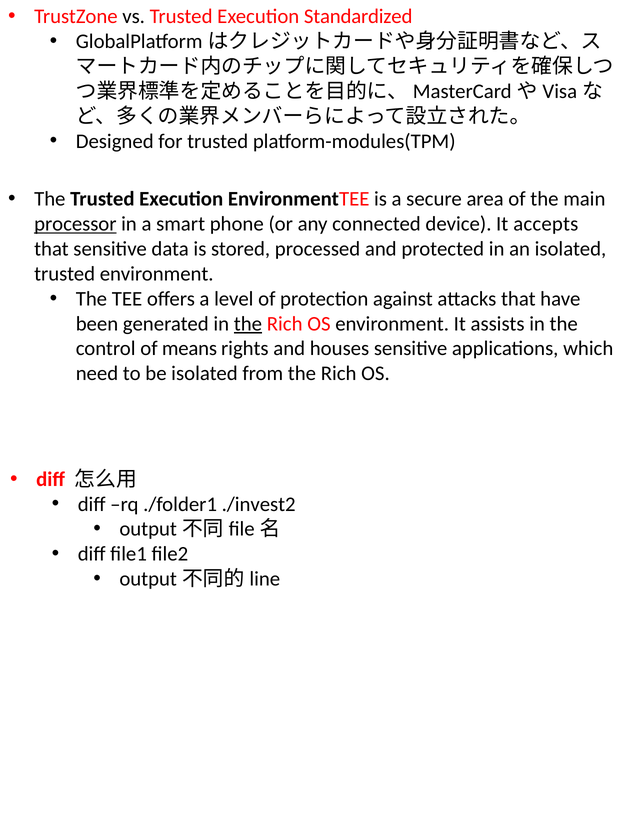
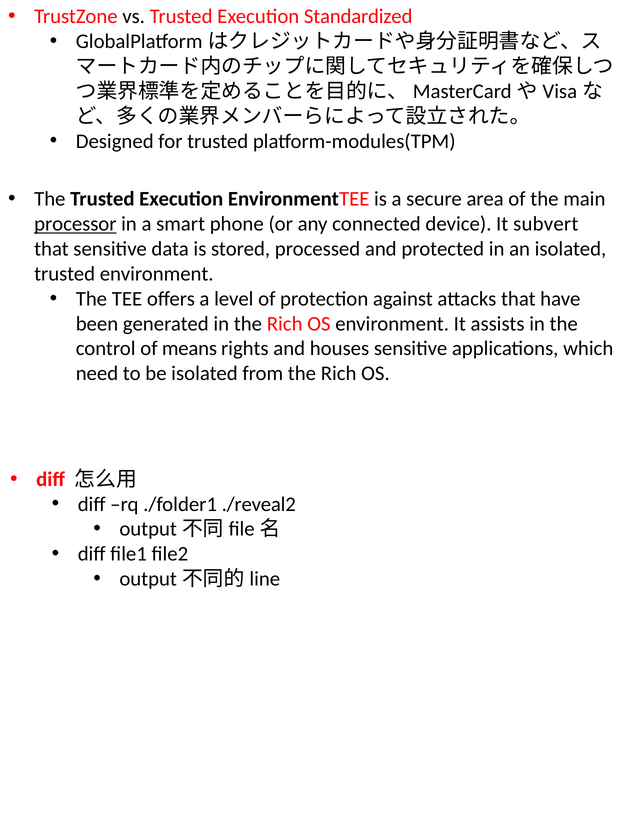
accepts: accepts -> subvert (546, 224)
the underline: present -> none (248, 324)
./invest2: ./invest2 -> ./reveal2 (259, 505)
